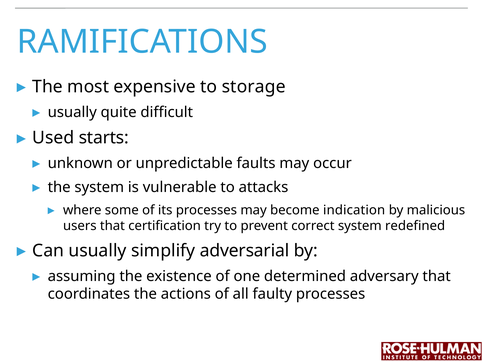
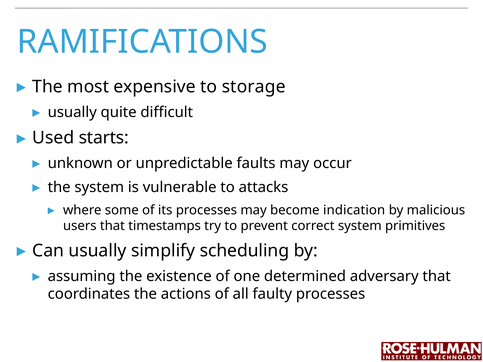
certification: certification -> timestamps (165, 226)
redefined: redefined -> primitives (415, 226)
adversarial: adversarial -> scheduling (244, 251)
